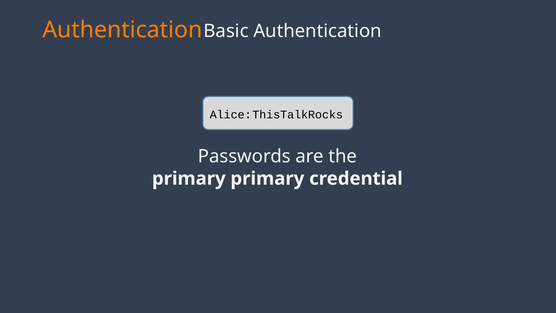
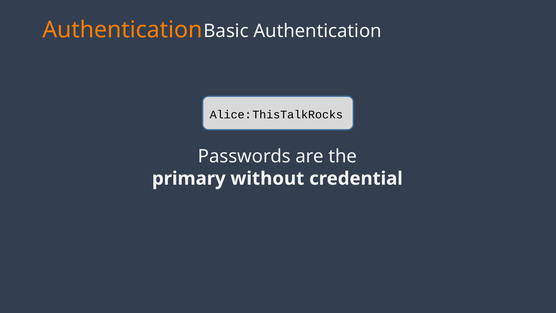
primary primary: primary -> without (267, 178)
